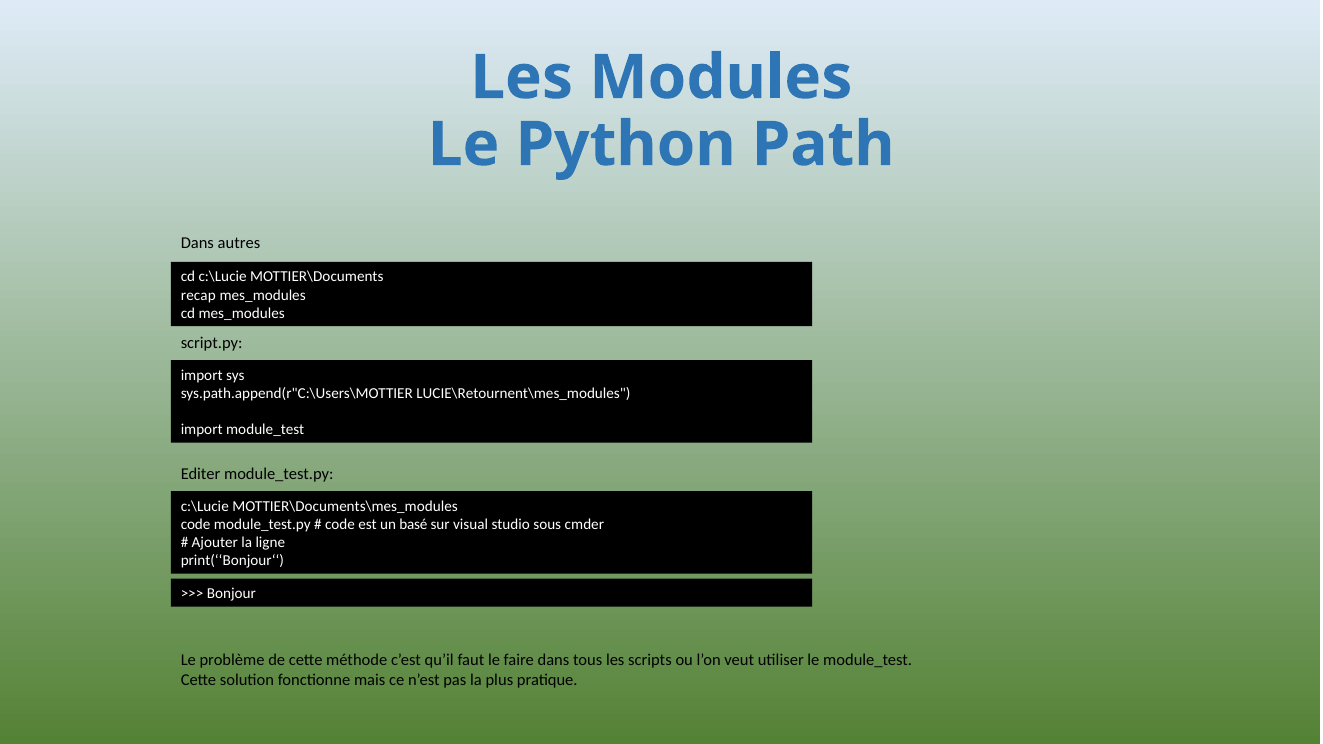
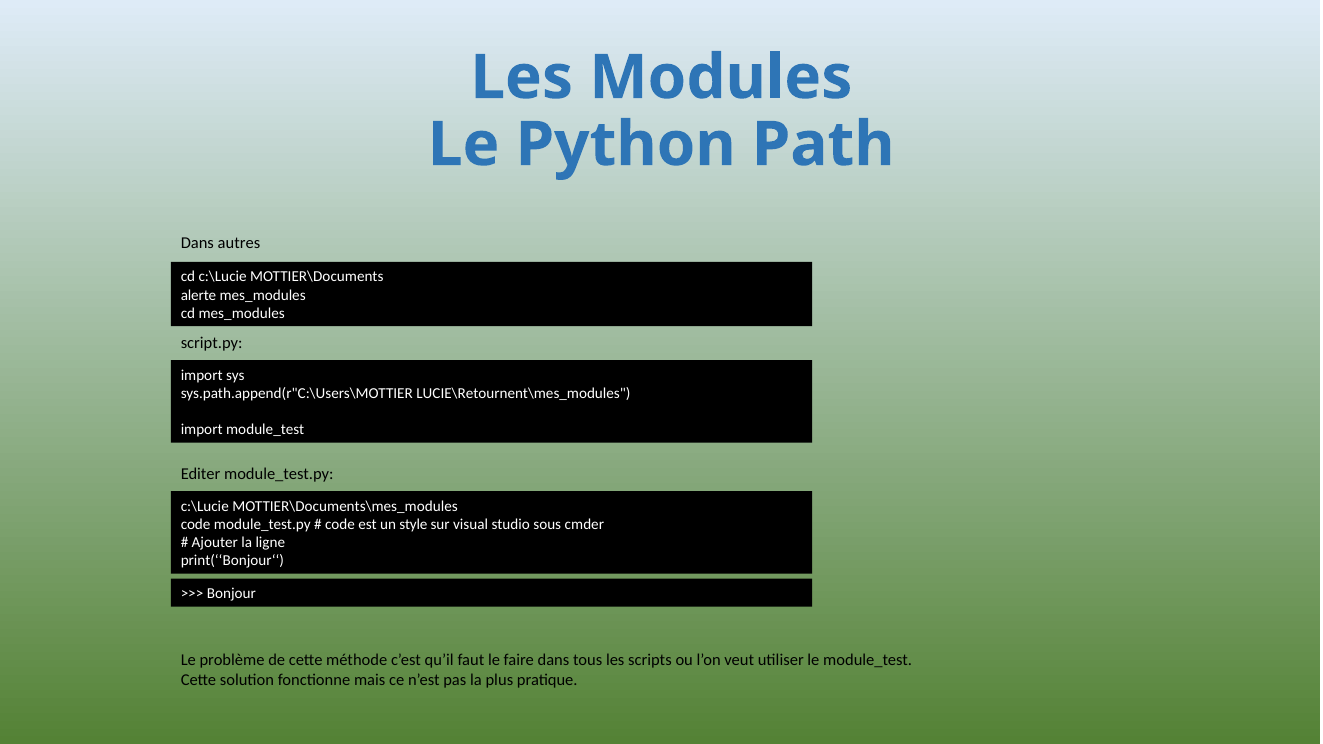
recap: recap -> alerte (198, 295)
basé: basé -> style (413, 524)
